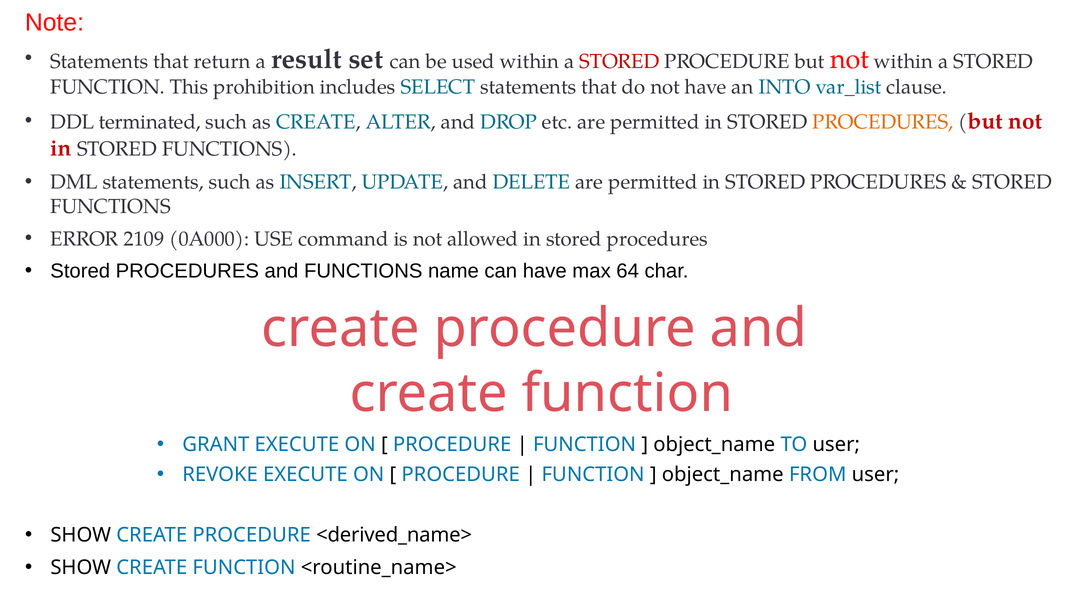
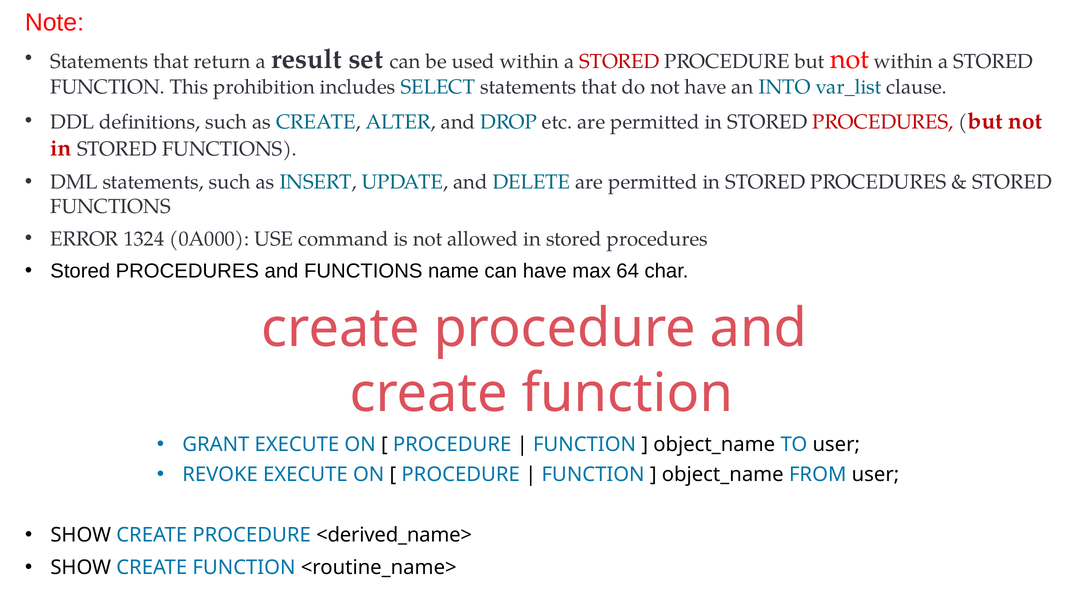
terminated: terminated -> definitions (150, 122)
PROCEDURES colour: orange -> red (883, 122)
2109: 2109 -> 1324 (144, 239)
